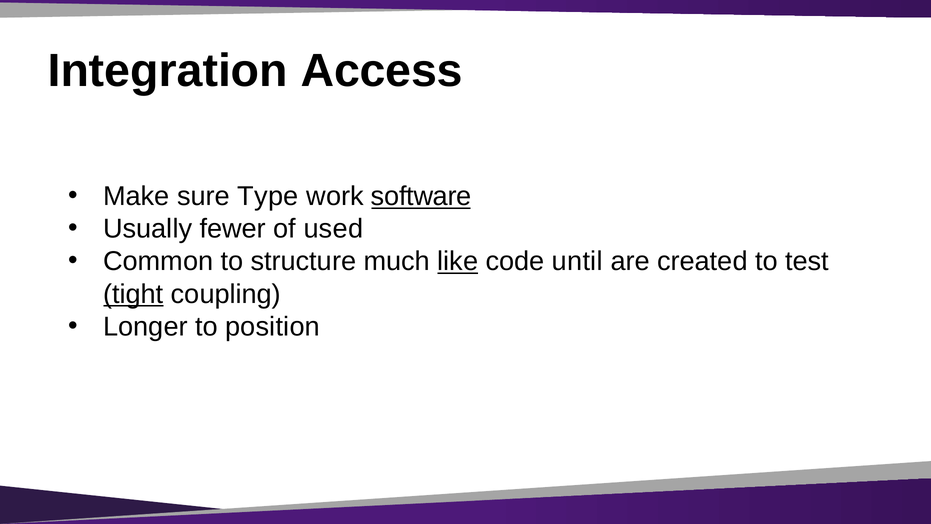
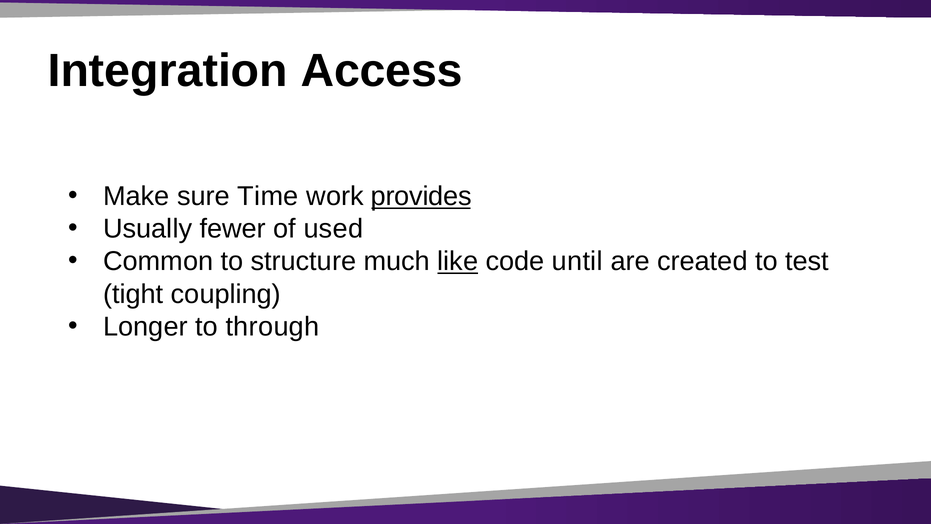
Type: Type -> Time (268, 196)
software: software -> provides (421, 196)
tight underline: present -> none (133, 294)
position: position -> through (273, 326)
